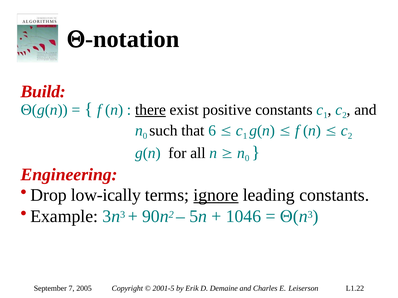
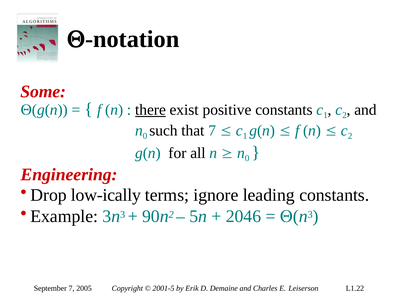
Build: Build -> Some (43, 92)
that 6: 6 -> 7 (212, 131)
ignore underline: present -> none (216, 195)
1046: 1046 -> 2046 (243, 217)
